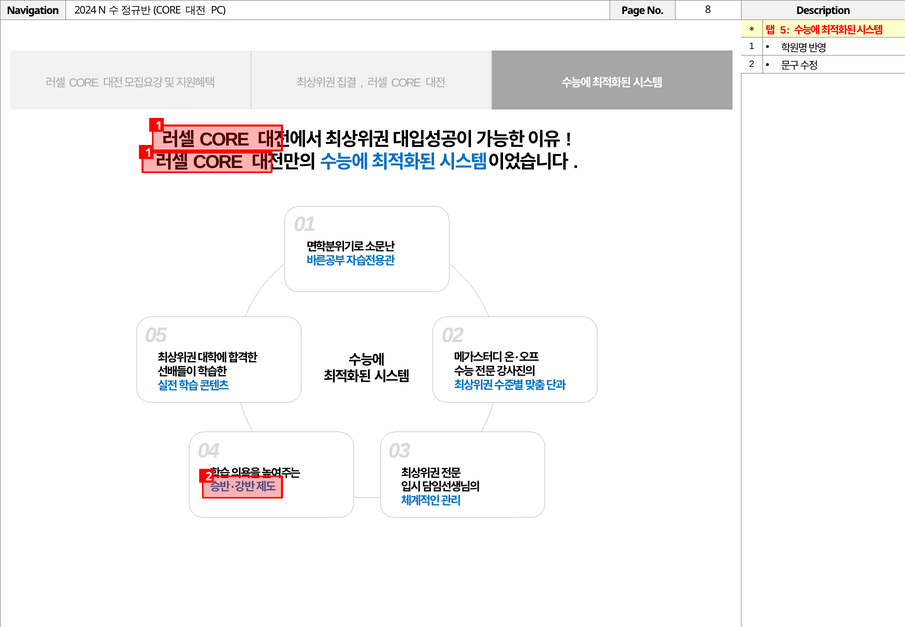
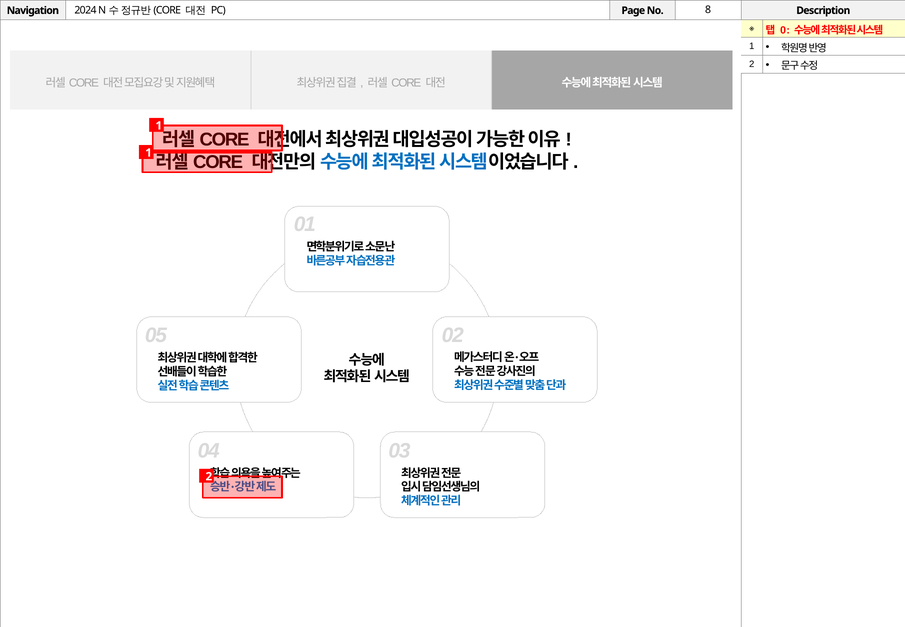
5: 5 -> 0 (783, 30)
